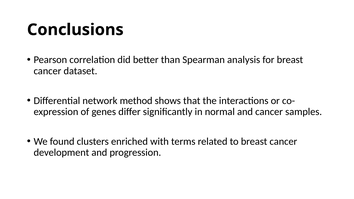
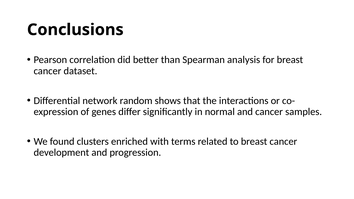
method: method -> random (136, 101)
